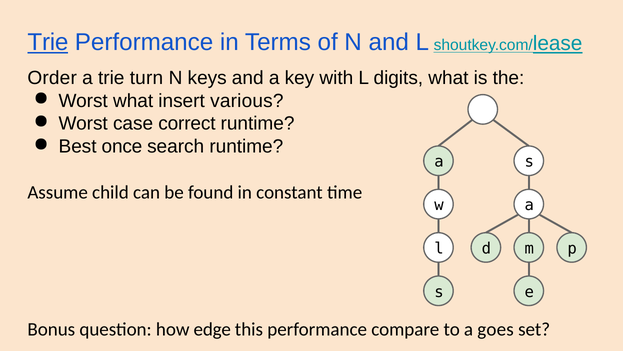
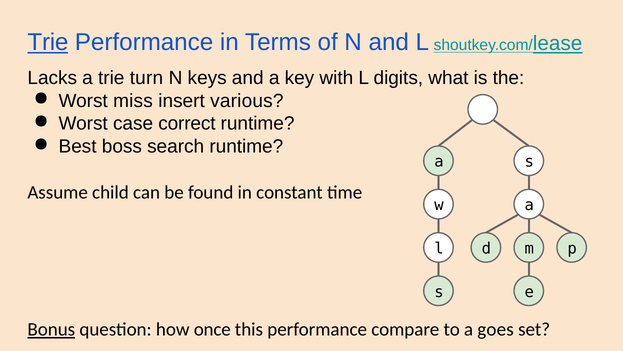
Order: Order -> Lacks (52, 78)
Worst what: what -> miss (133, 101)
once: once -> boss (122, 146)
Bonus underline: none -> present (51, 329)
edge: edge -> once (212, 329)
